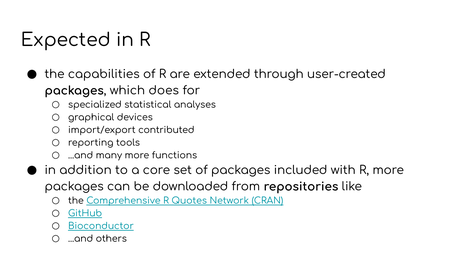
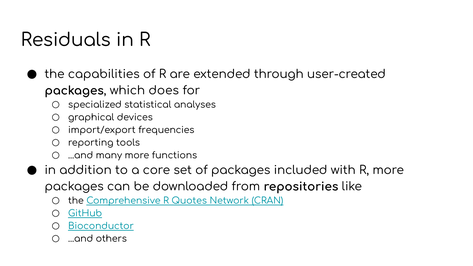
Expected: Expected -> Residuals (66, 40)
contributed: contributed -> frequencies (166, 130)
